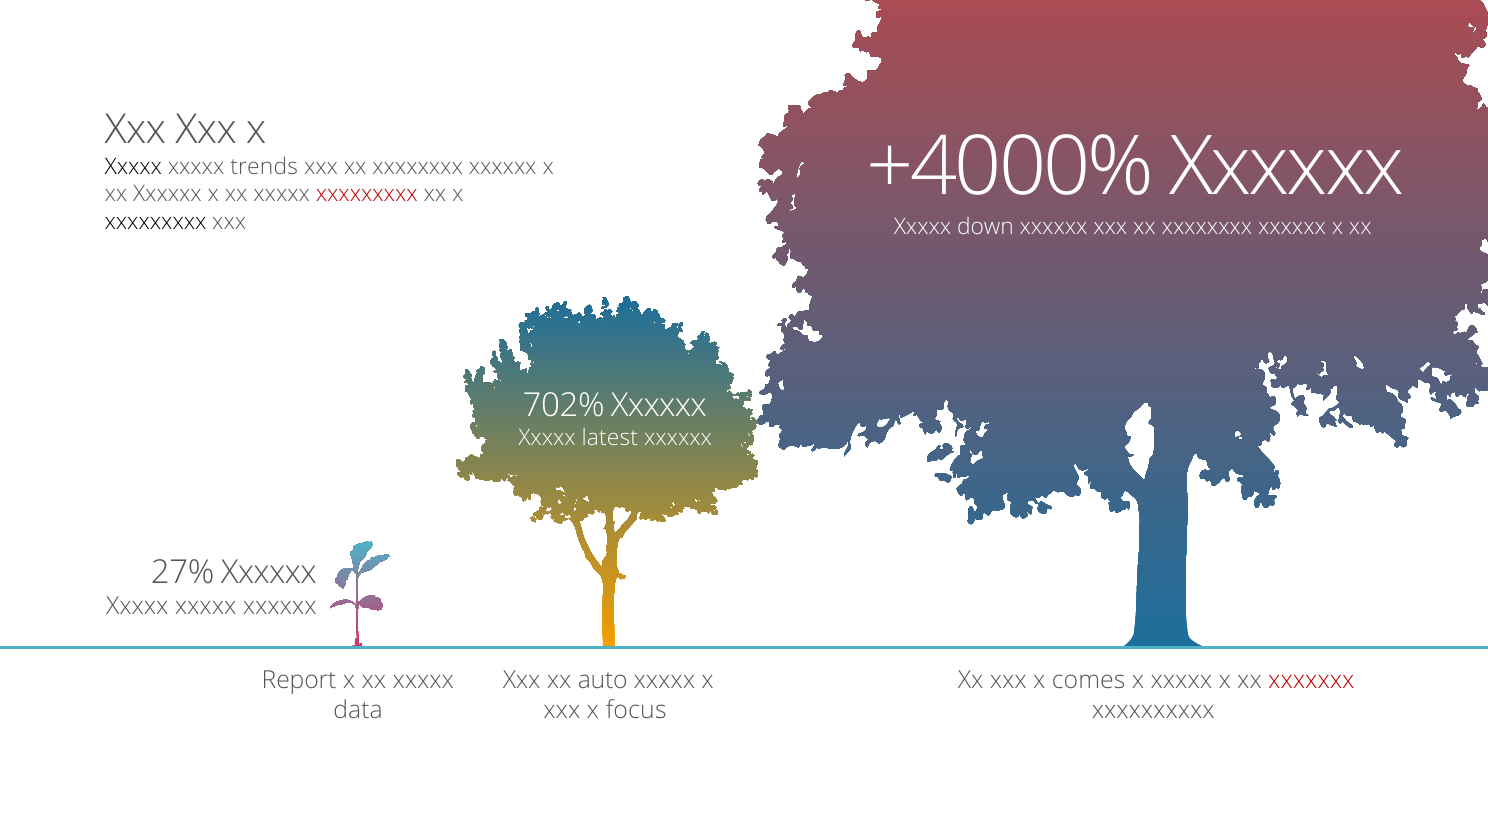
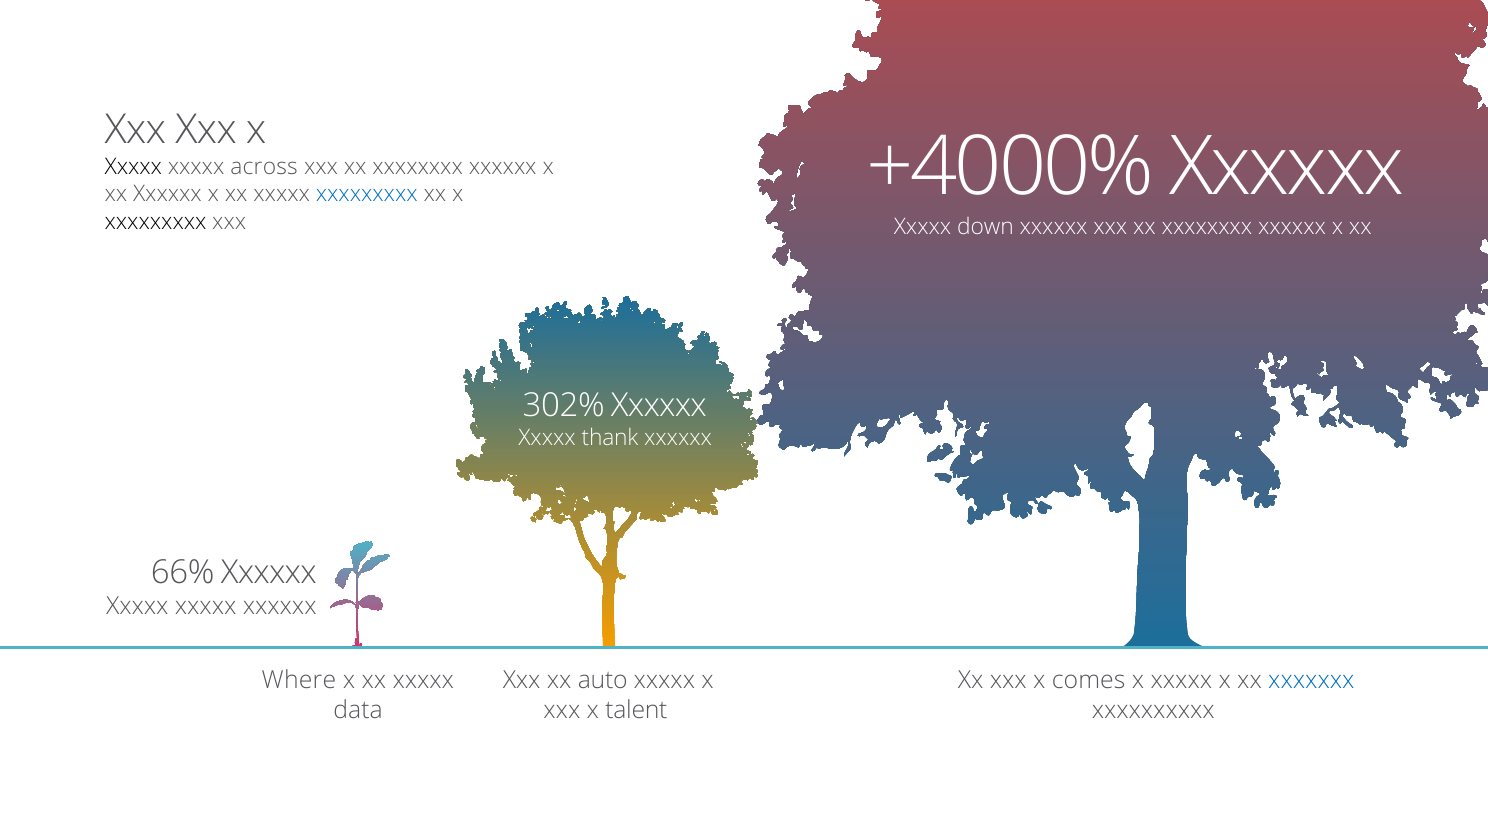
trends: trends -> across (264, 167)
xxxxxxxxx colour: red -> blue (367, 194)
702%: 702% -> 302% (564, 406)
latest: latest -> thank (610, 438)
27%: 27% -> 66% (183, 573)
Report: Report -> Where (299, 681)
xxxxxxx colour: red -> blue (1311, 681)
focus: focus -> talent (636, 710)
